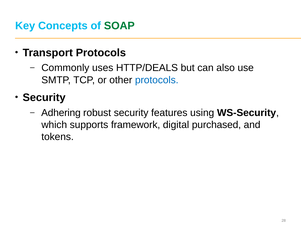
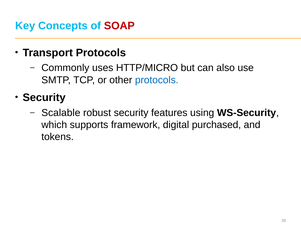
SOAP colour: green -> red (119, 26)
HTTP/DEALS: HTTP/DEALS -> HTTP/MICRO (147, 68)
Adhering: Adhering -> Scalable (61, 113)
